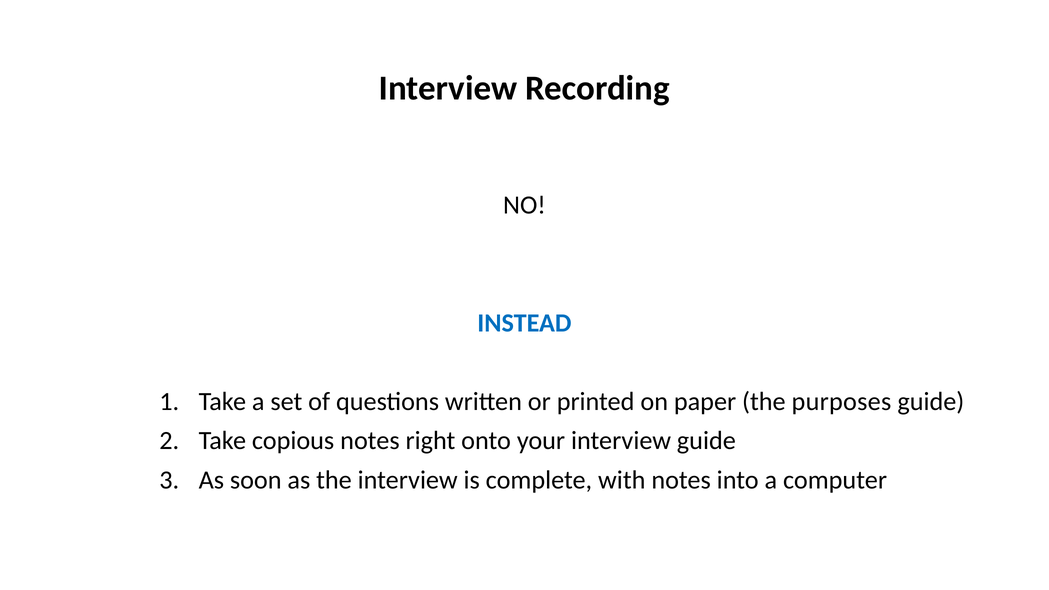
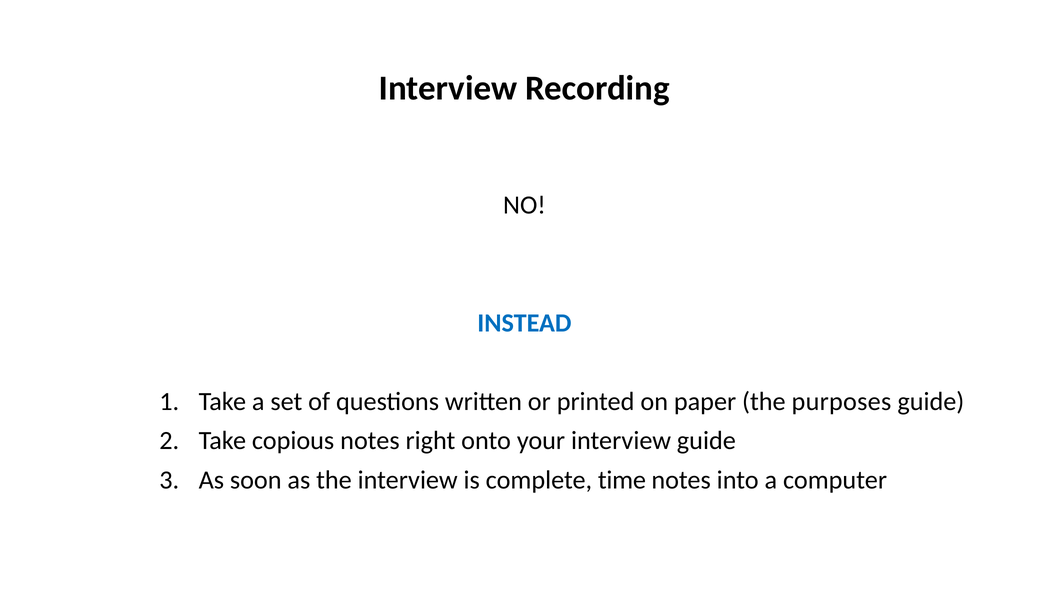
with: with -> time (622, 480)
